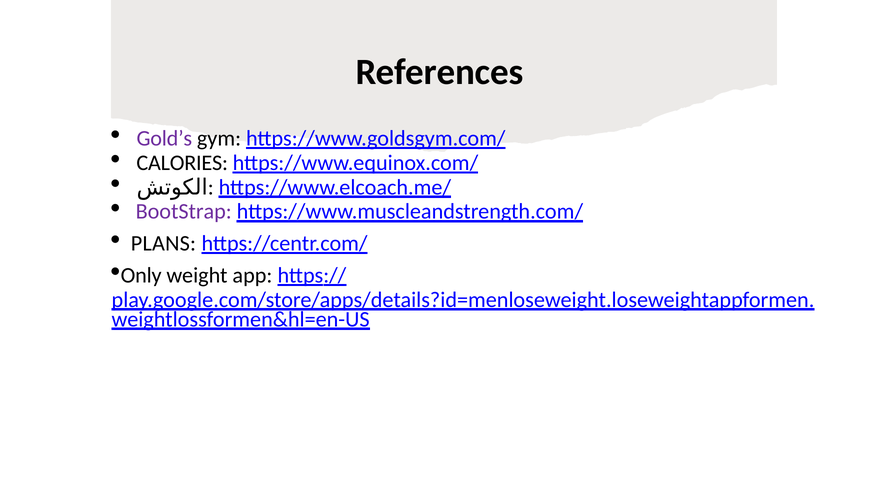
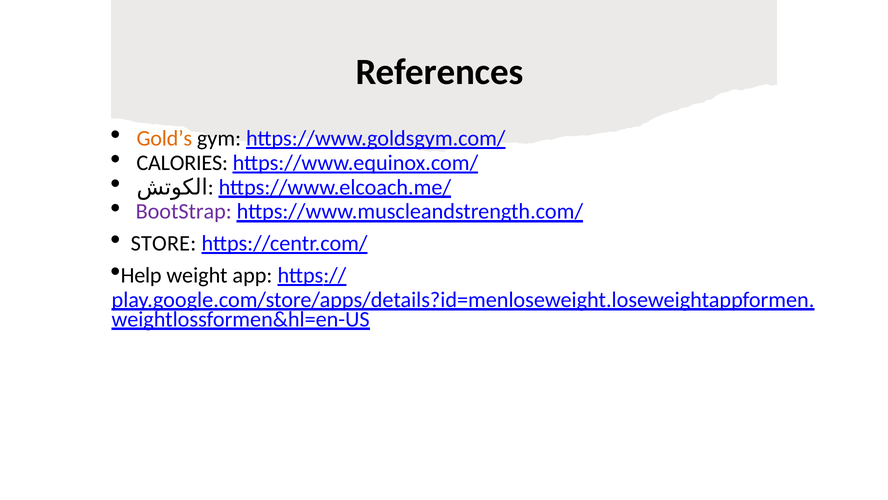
Gold’s colour: purple -> orange (164, 138)
PLANS: PLANS -> STORE (163, 243)
Only: Only -> Help (141, 275)
